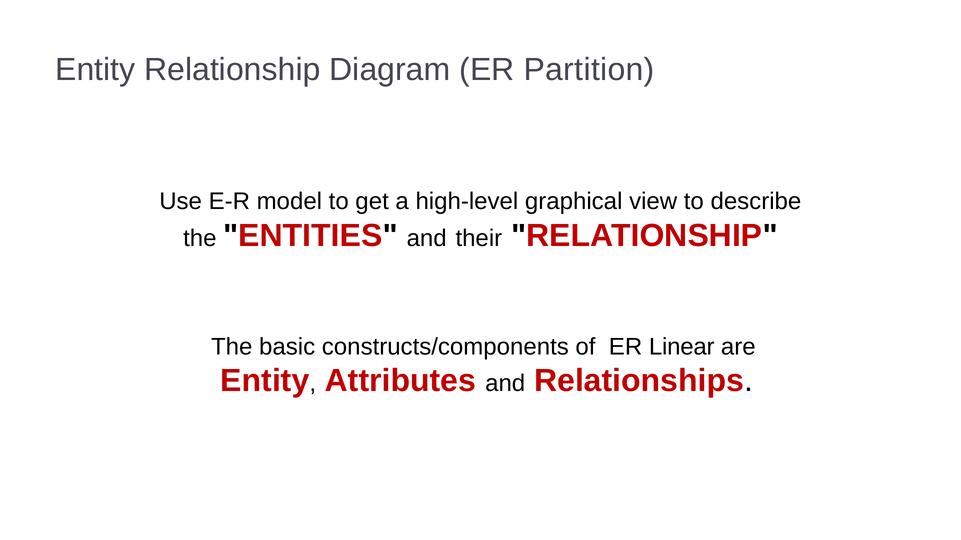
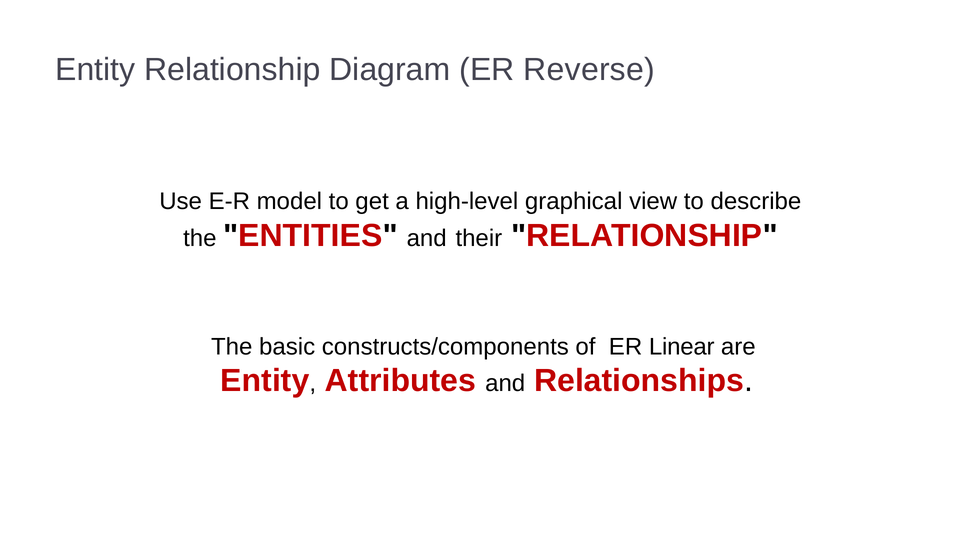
Partition: Partition -> Reverse (589, 70)
